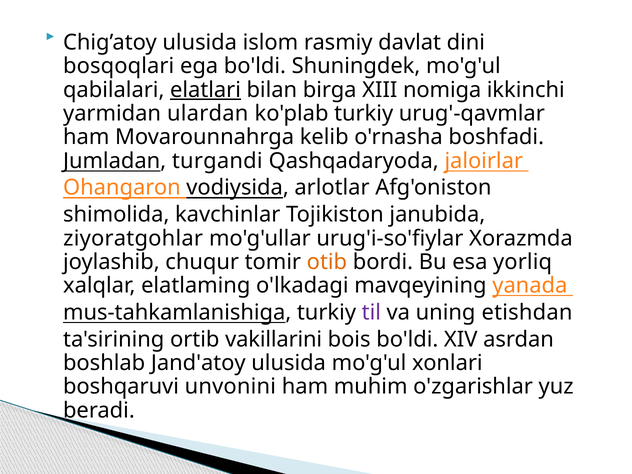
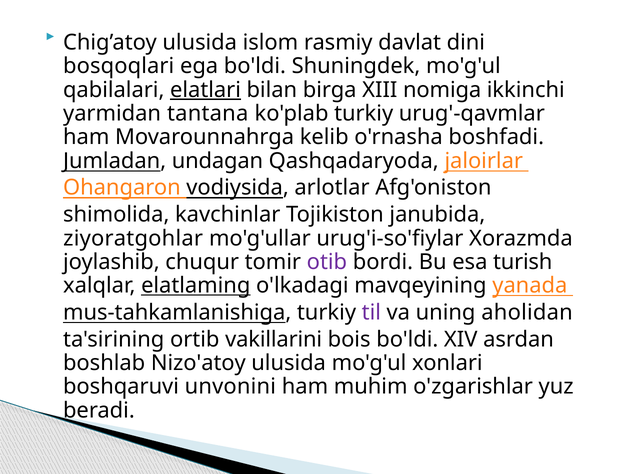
ulardan: ulardan -> tantana (208, 114)
turgandi: turgandi -> undagan (217, 161)
otib colour: orange -> purple (327, 262)
yorliq: yorliq -> turish (523, 262)
elatlaming underline: none -> present (196, 286)
etishdan: etishdan -> aholidan (527, 312)
Jand'atoy: Jand'atoy -> Nizo'atoy (198, 363)
